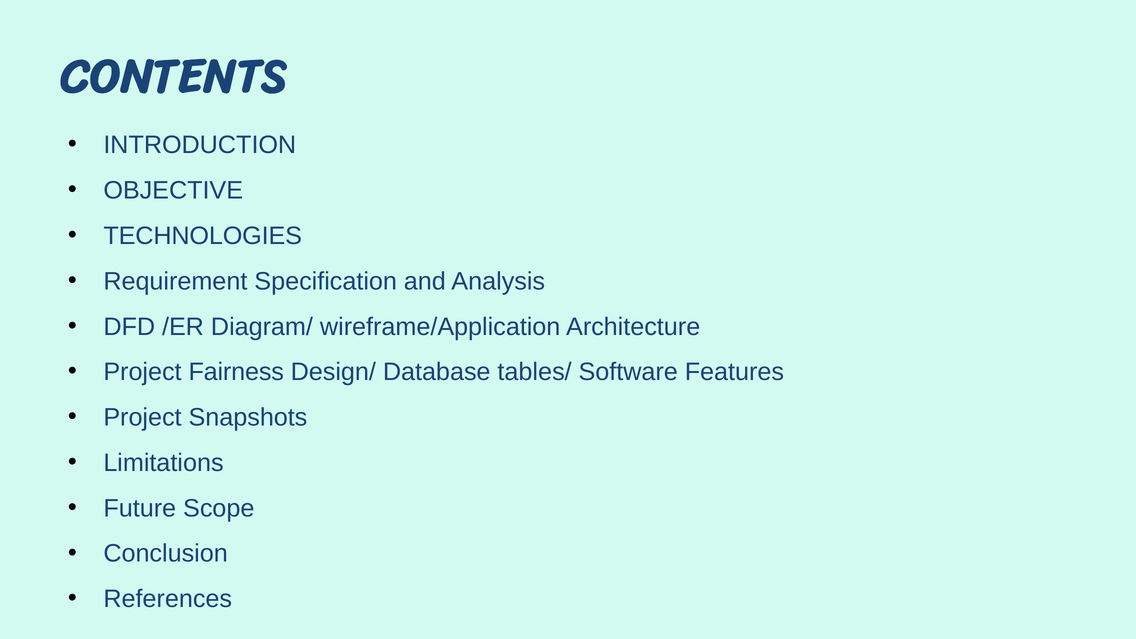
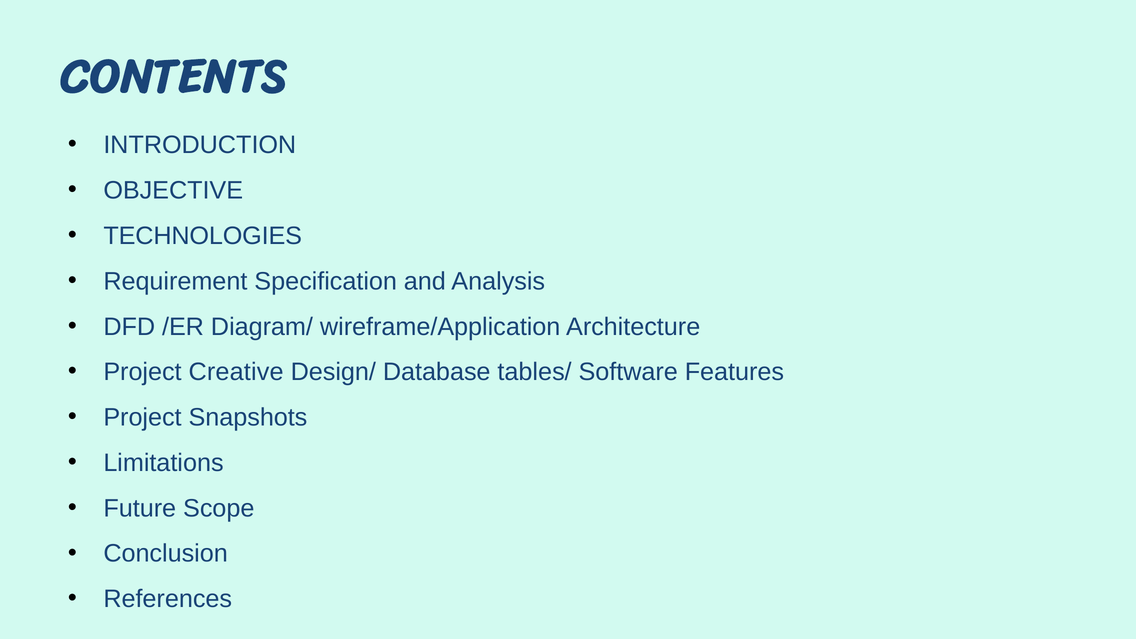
Fairness: Fairness -> Creative (236, 372)
